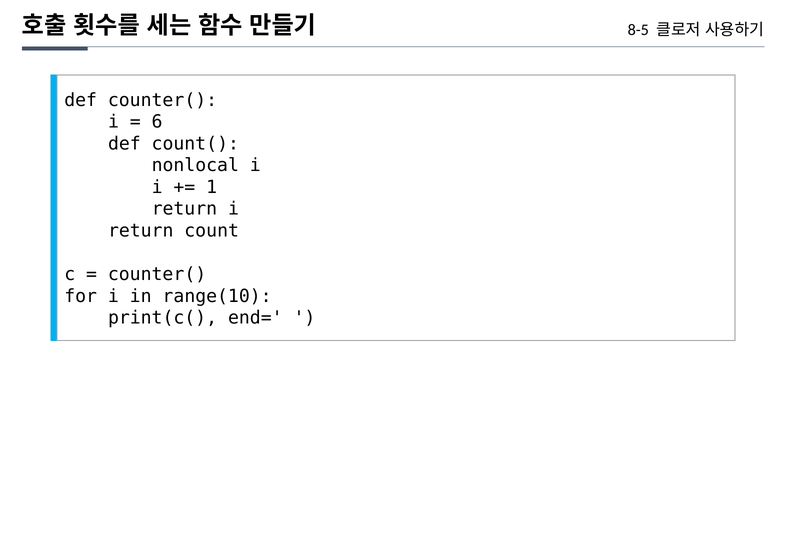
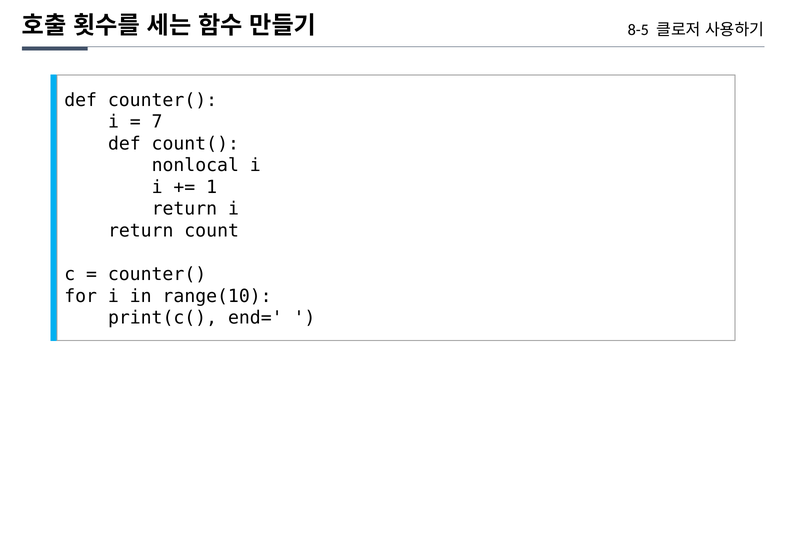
6: 6 -> 7 (157, 122)
